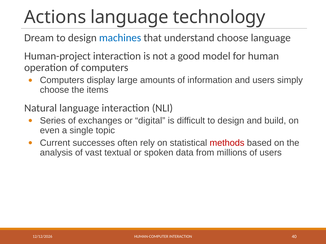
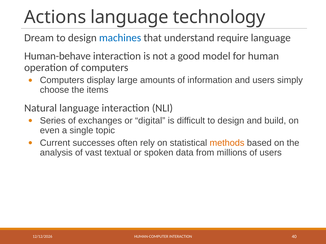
understand choose: choose -> require (233, 38)
Human-project: Human-project -> Human-behave (57, 56)
methods colour: red -> orange (227, 143)
